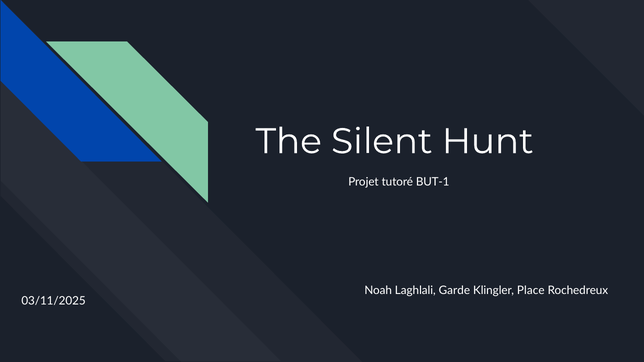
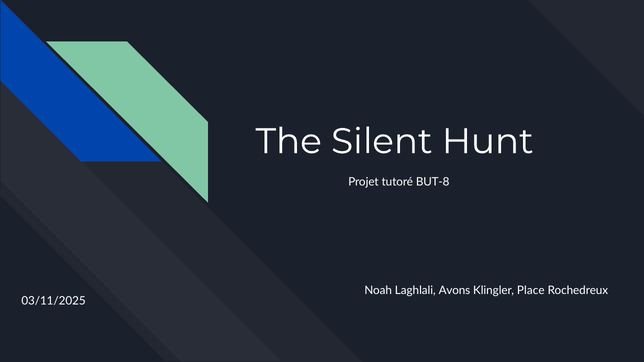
BUT-1: BUT-1 -> BUT-8 (433, 182)
Garde: Garde -> Avons (454, 291)
